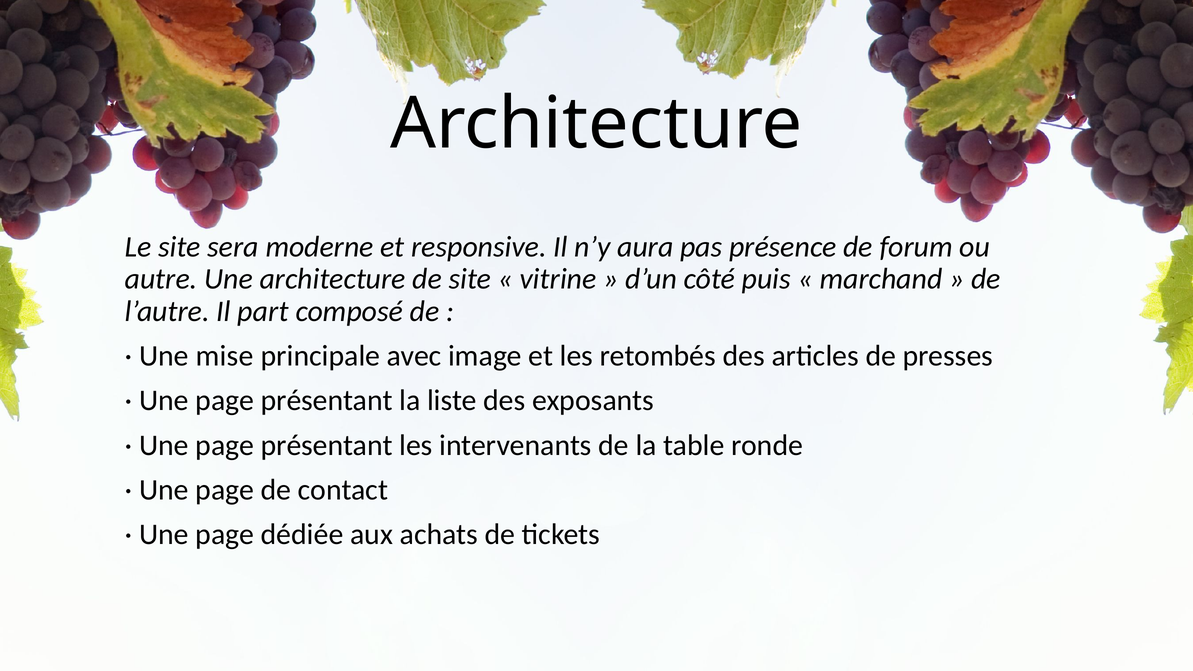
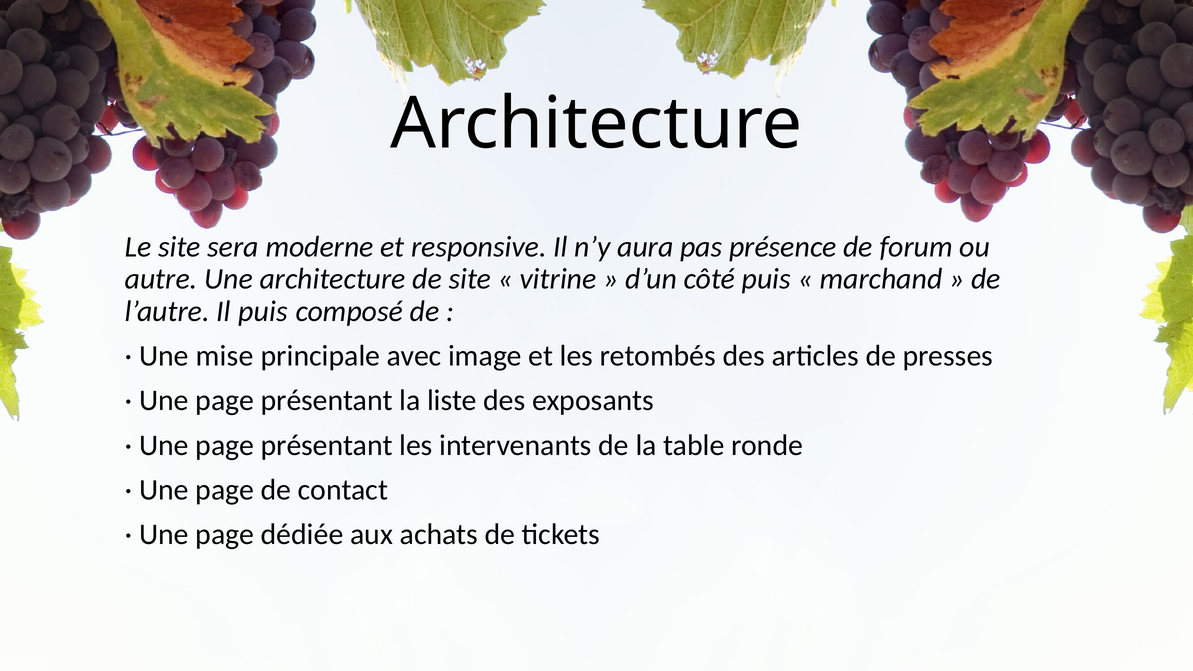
Il part: part -> puis (263, 311)
